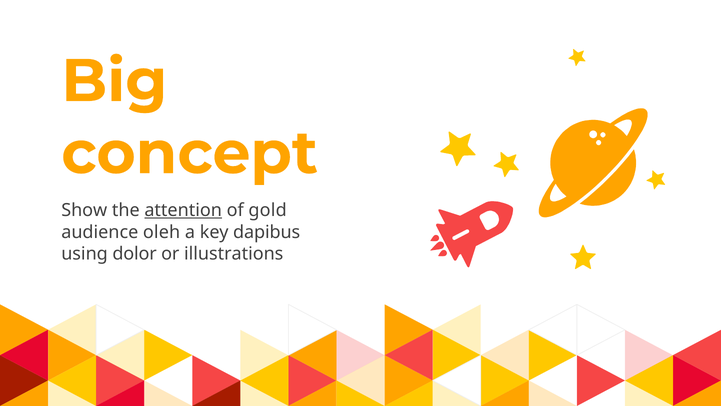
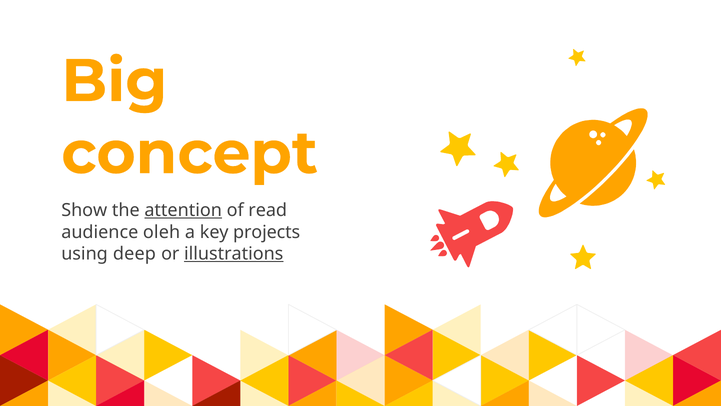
gold: gold -> read (268, 210)
dapibus: dapibus -> projects (267, 232)
dolor: dolor -> deep (134, 253)
illustrations underline: none -> present (234, 253)
